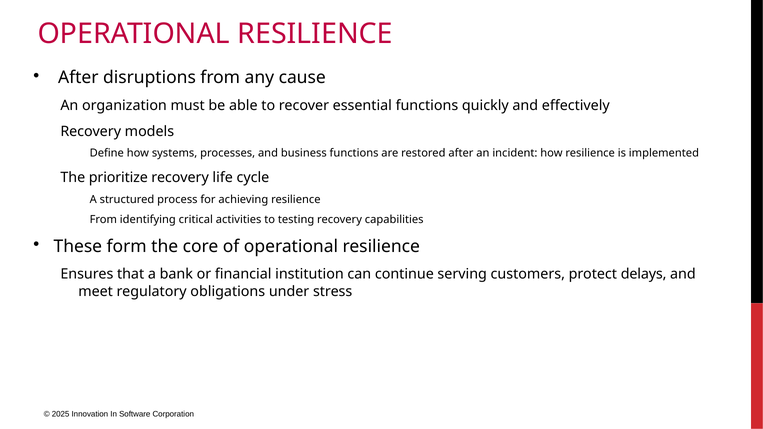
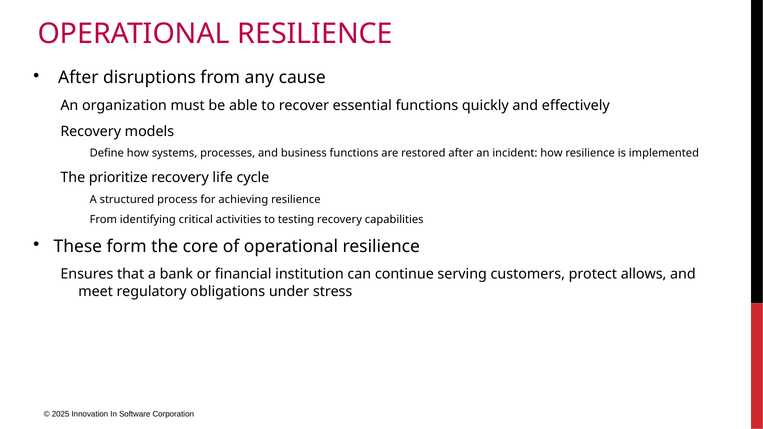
delays: delays -> allows (644, 274)
